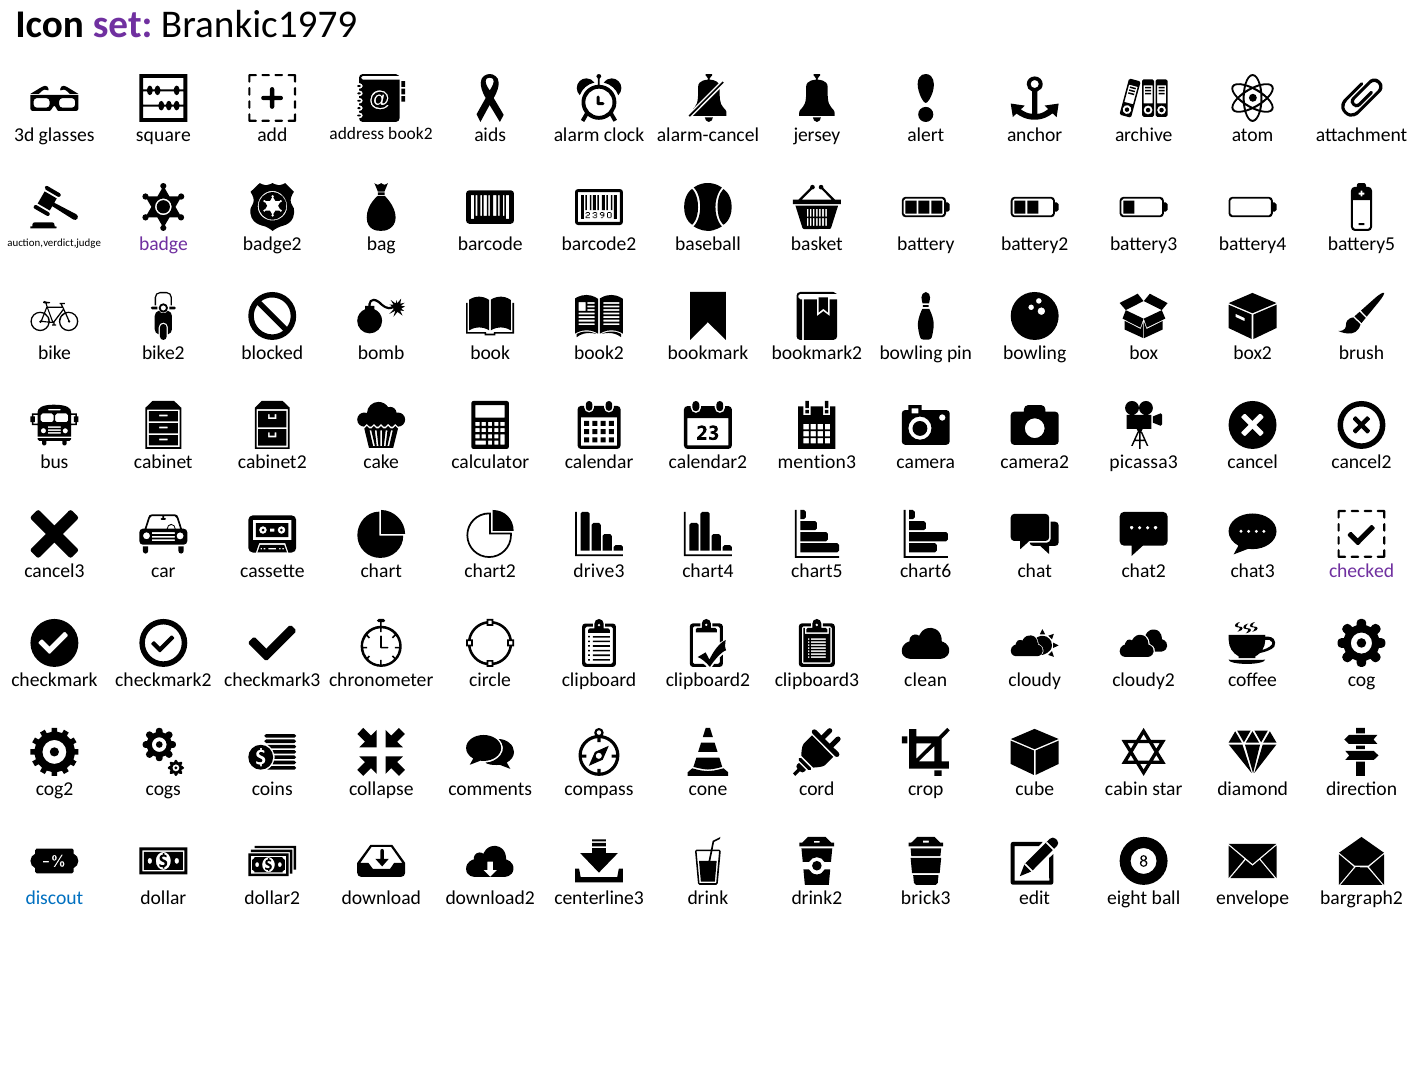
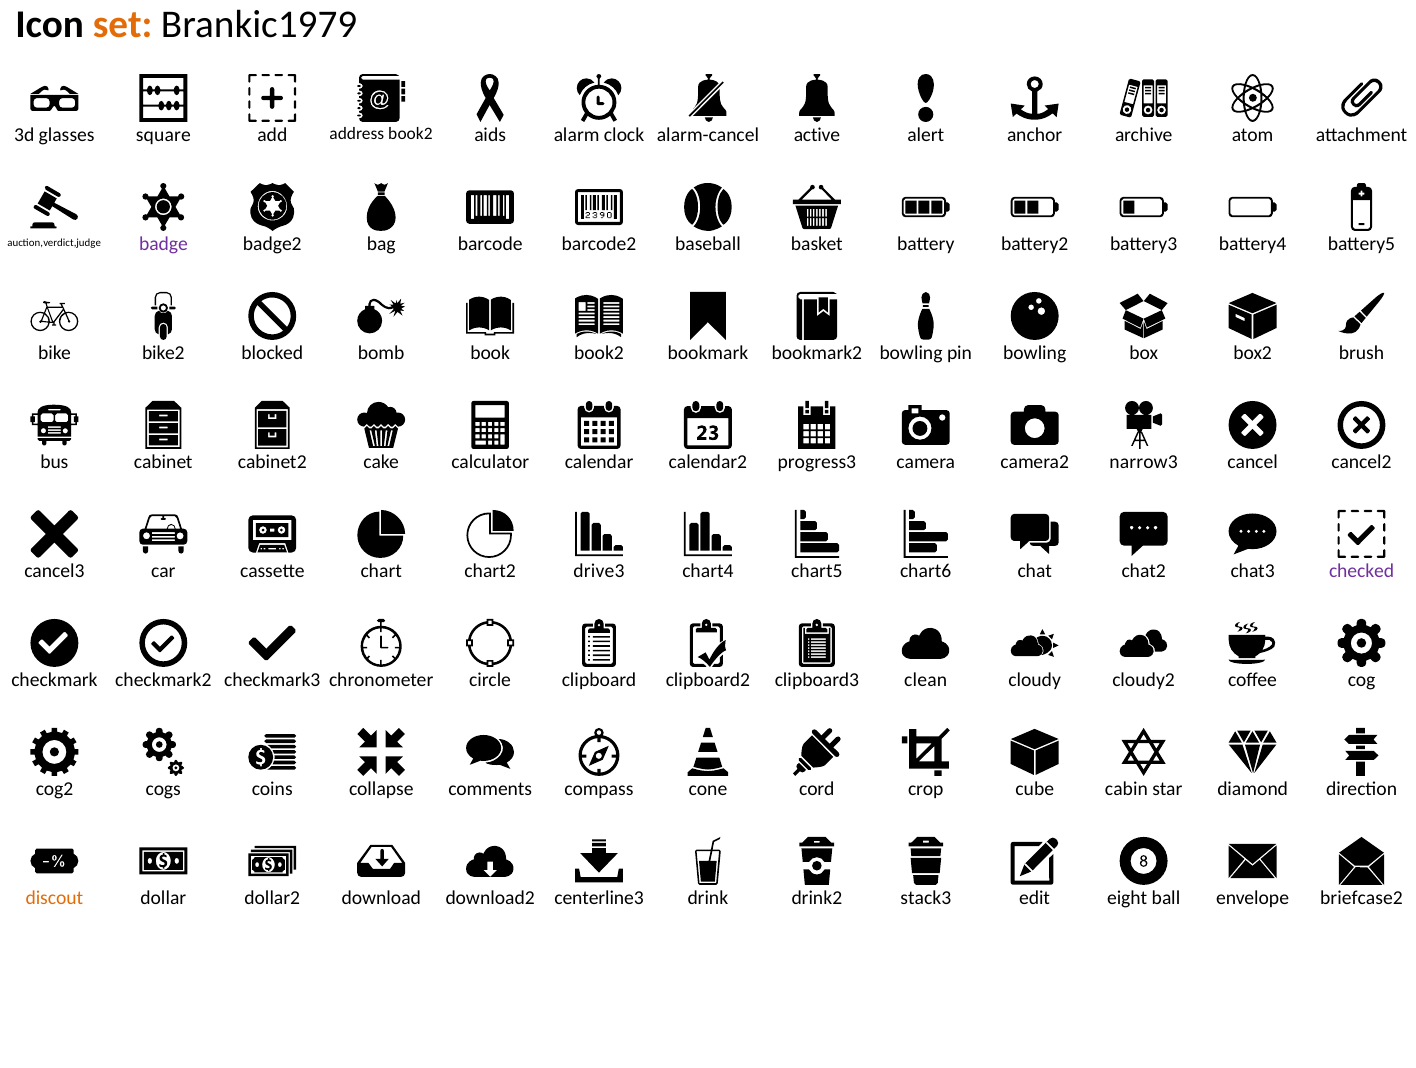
set colour: purple -> orange (123, 24)
jersey: jersey -> active (817, 135)
mention3: mention3 -> progress3 (817, 462)
picassa3: picassa3 -> narrow3 (1144, 462)
discout colour: blue -> orange (54, 898)
brick3: brick3 -> stack3 (926, 898)
bargraph2: bargraph2 -> briefcase2 (1361, 898)
